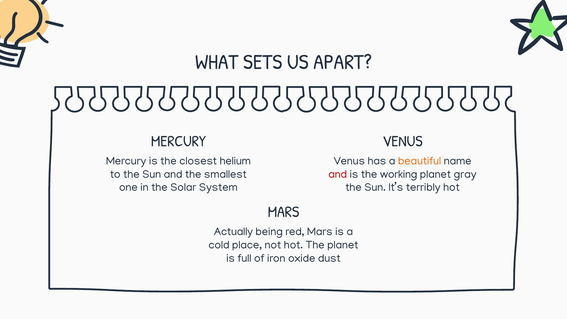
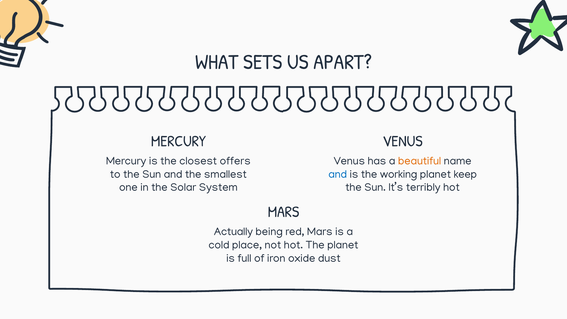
helium: helium -> offers (235, 161)
and colour: red -> blue (338, 174)
gray: gray -> keep (465, 174)
